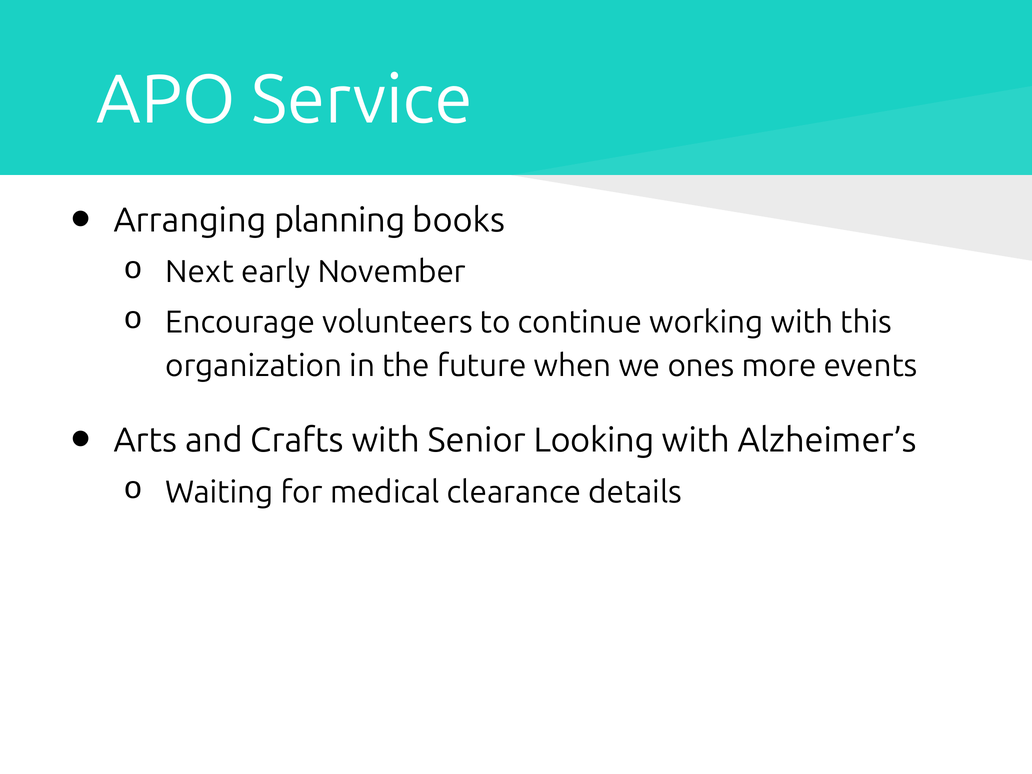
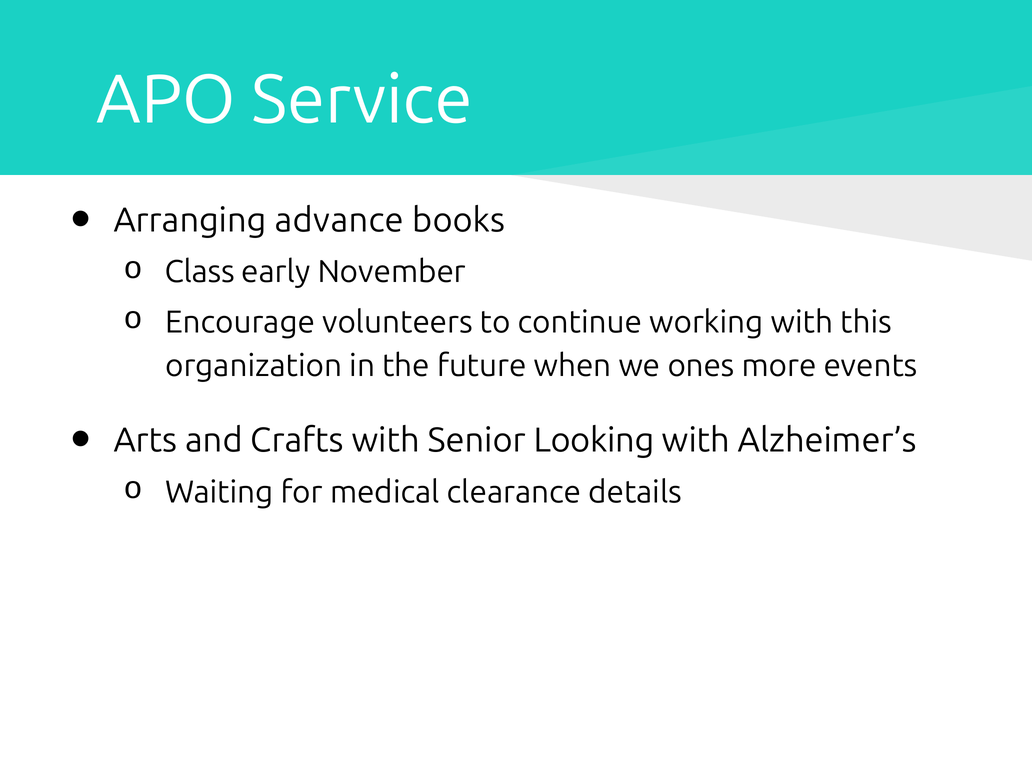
planning: planning -> advance (339, 220)
Next: Next -> Class (200, 272)
